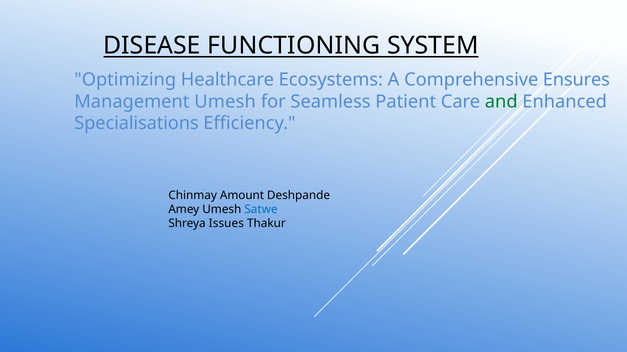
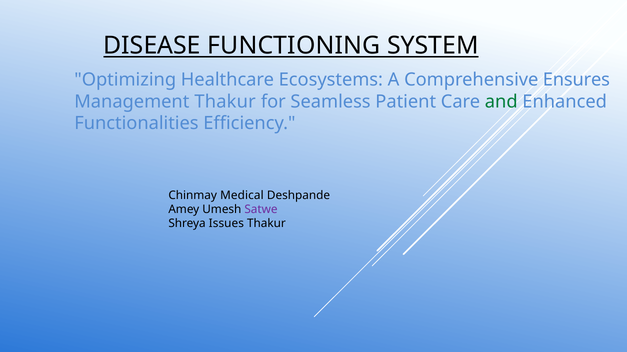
Management Umesh: Umesh -> Thakur (225, 102)
Specialisations: Specialisations -> Functionalities (136, 124)
Amount: Amount -> Medical (242, 196)
Satwe colour: blue -> purple (261, 210)
